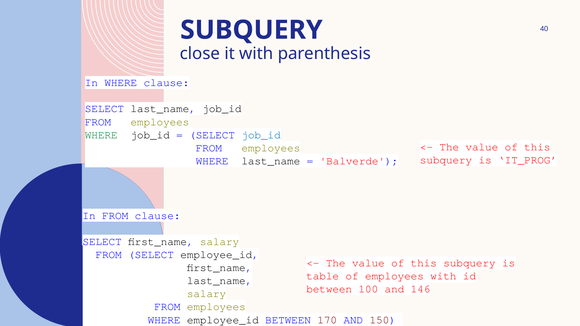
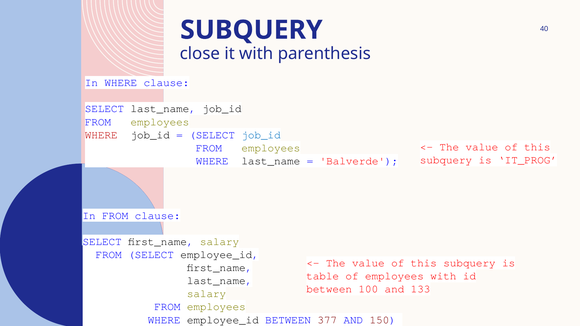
WHERE colour: green -> red (101, 135)
146: 146 -> 133 (421, 289)
170: 170 -> 377 (327, 320)
